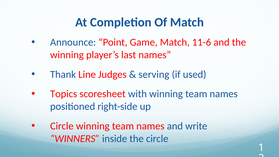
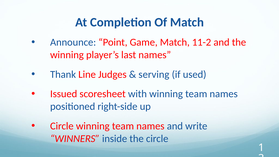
11-6: 11-6 -> 11-2 (202, 42)
Topics: Topics -> Issued (64, 94)
